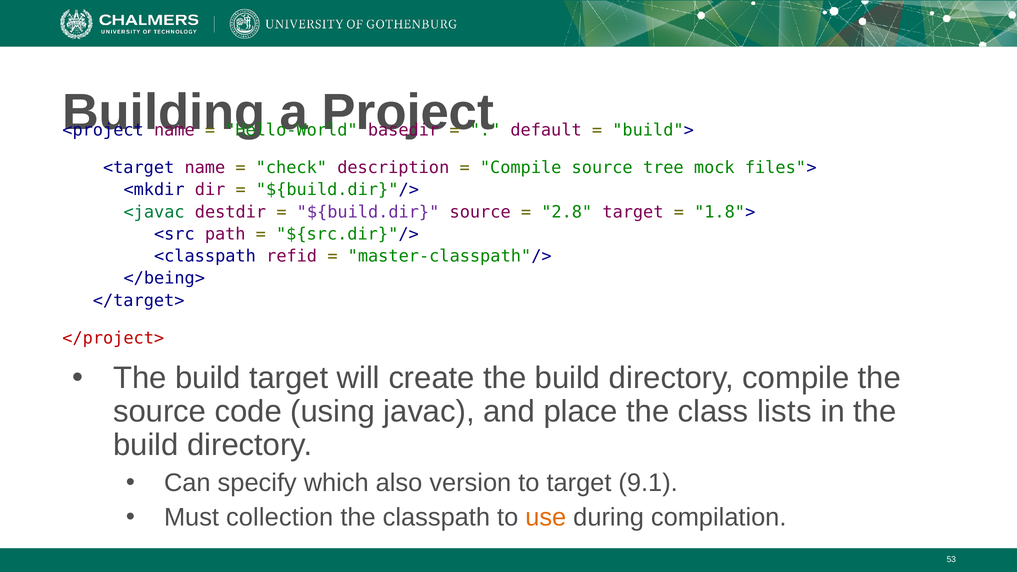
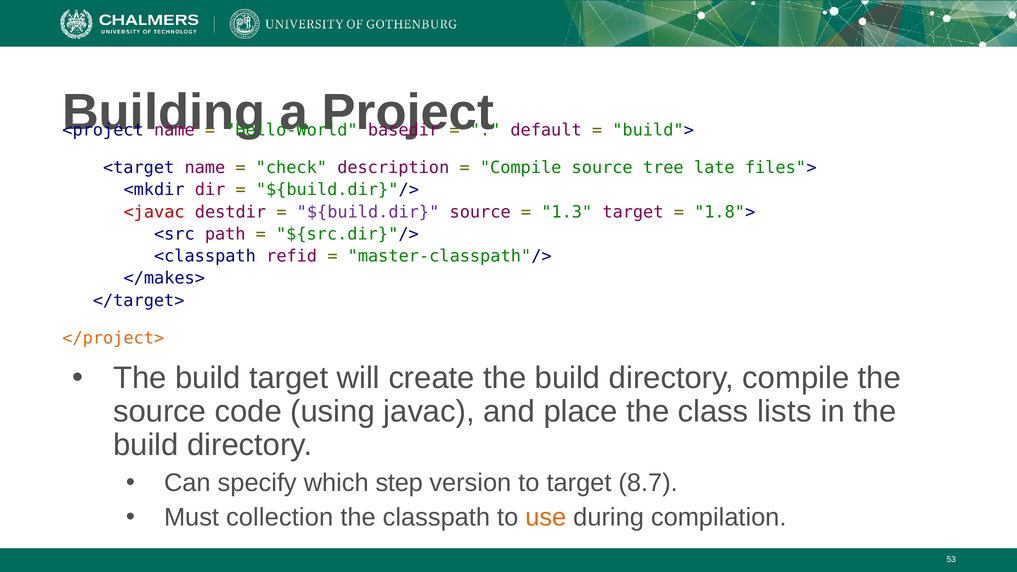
mock: mock -> late (714, 168)
<javac colour: green -> red (154, 212)
2.8: 2.8 -> 1.3 (567, 212)
</being>: </being> -> </makes> (164, 278)
</project> colour: red -> orange (113, 338)
also: also -> step (399, 483)
9.1: 9.1 -> 8.7 (648, 483)
